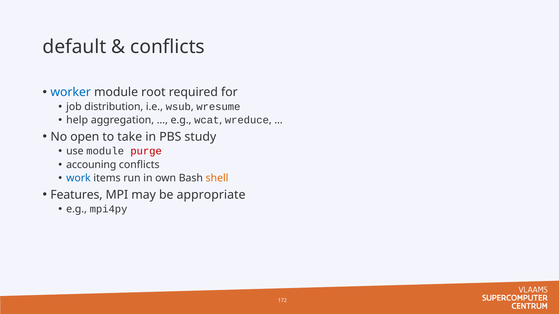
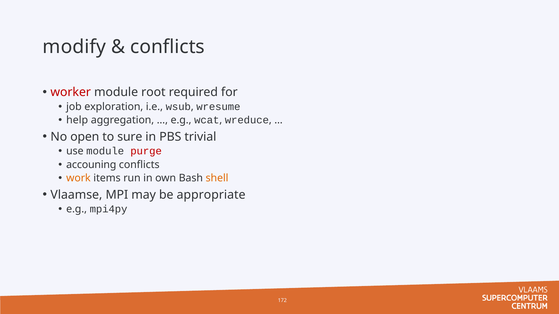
default: default -> modify (74, 47)
worker colour: blue -> red (71, 92)
distribution: distribution -> exploration (114, 107)
take: take -> sure (130, 137)
study: study -> trivial (200, 137)
work colour: blue -> orange (78, 178)
Features: Features -> Vlaamse (76, 195)
